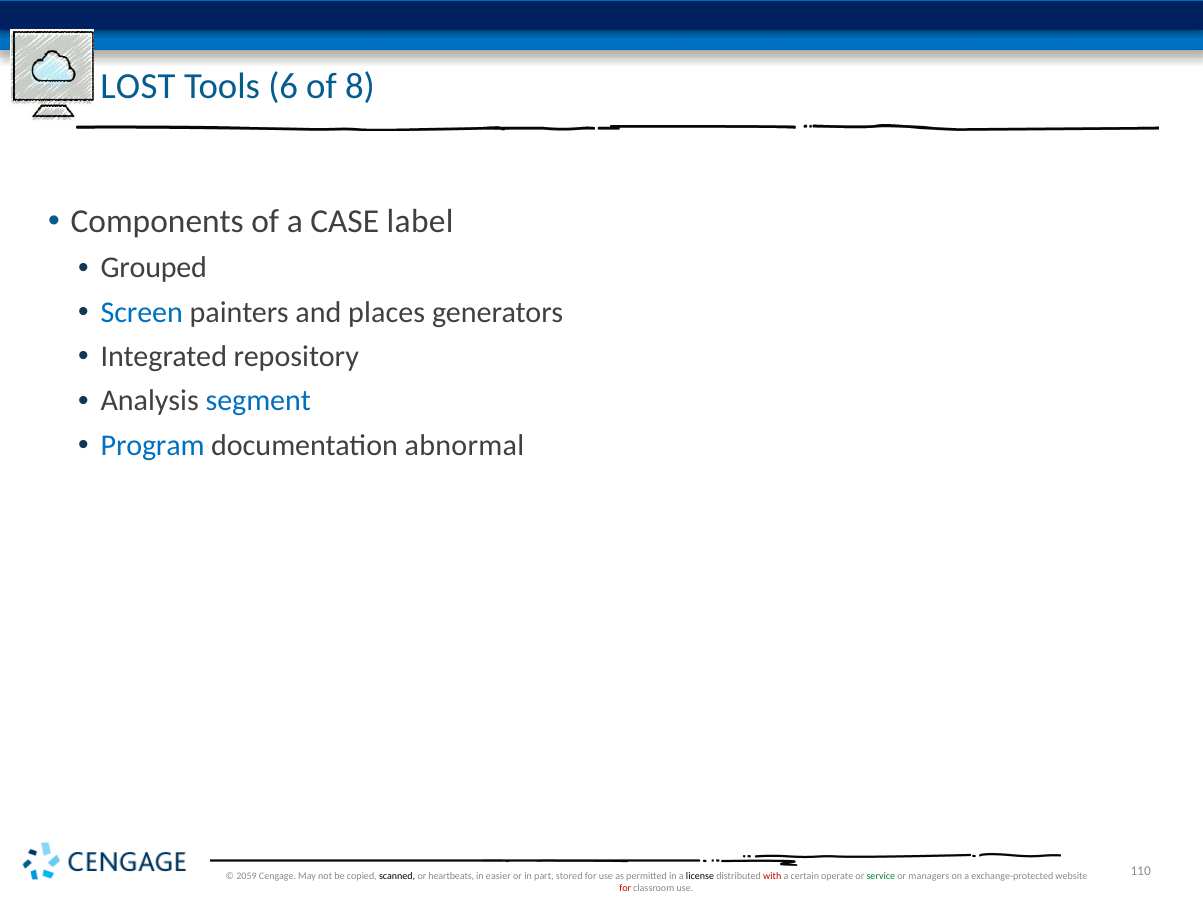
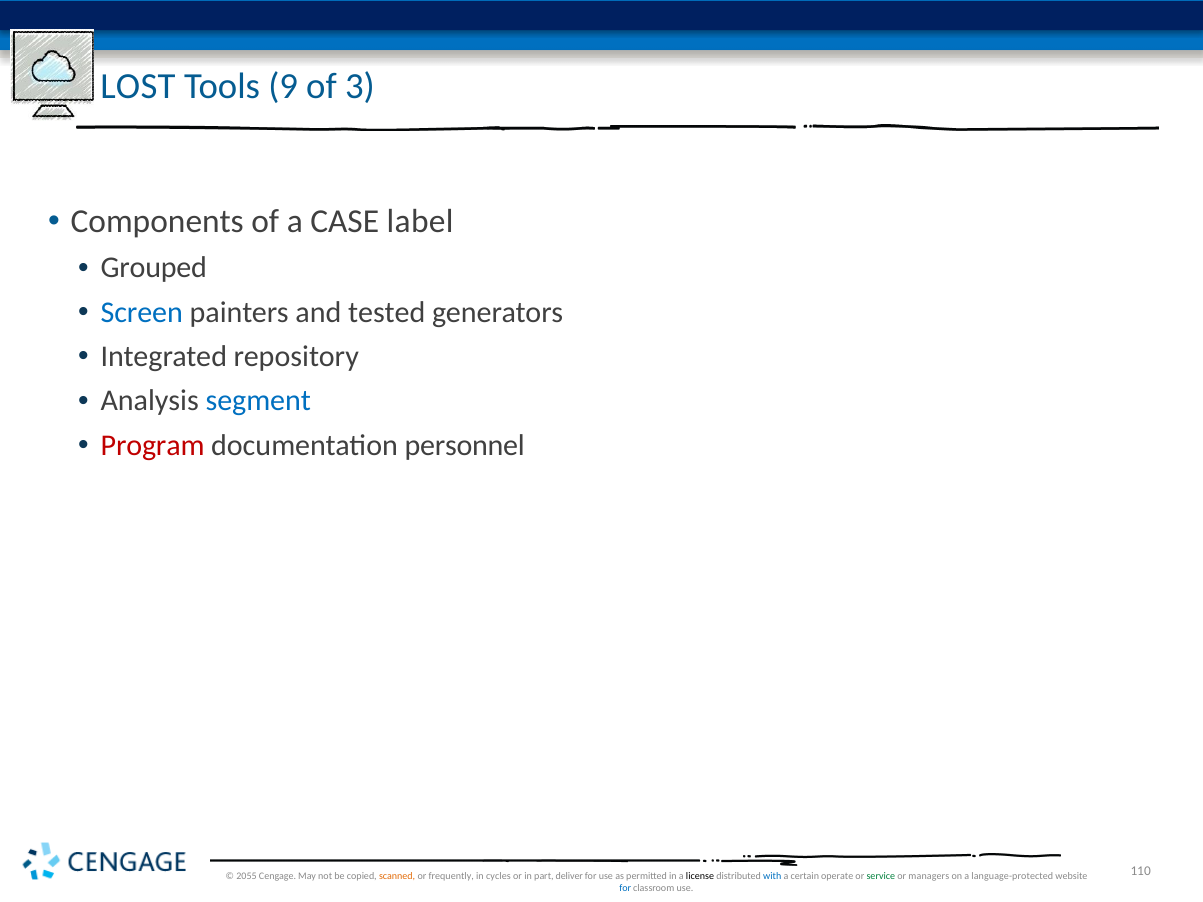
6: 6 -> 9 (283, 86)
8: 8 -> 3 (360, 86)
places: places -> tested (387, 312)
Program colour: blue -> red (153, 445)
abnormal: abnormal -> personnel (465, 445)
2059: 2059 -> 2055 (247, 876)
scanned colour: black -> orange (397, 876)
heartbeats: heartbeats -> frequently (451, 876)
easier: easier -> cycles (498, 876)
stored: stored -> deliver (569, 876)
with colour: red -> blue (772, 876)
exchange-protected: exchange-protected -> language-protected (1012, 876)
for colour: red -> blue (625, 888)
